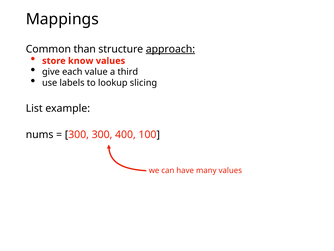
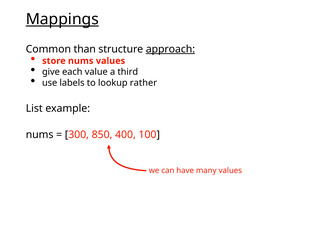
Mappings underline: none -> present (62, 19)
store know: know -> nums (81, 61)
slicing: slicing -> rather (143, 83)
300 300: 300 -> 850 (102, 134)
